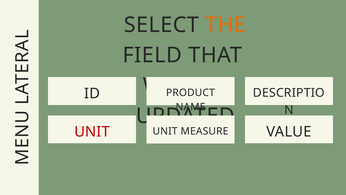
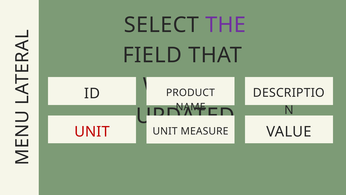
THE colour: orange -> purple (226, 25)
